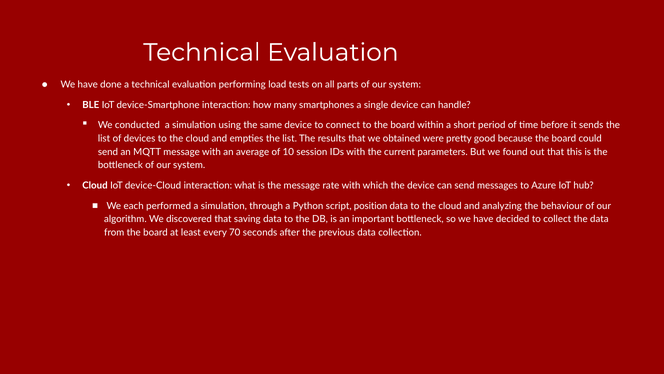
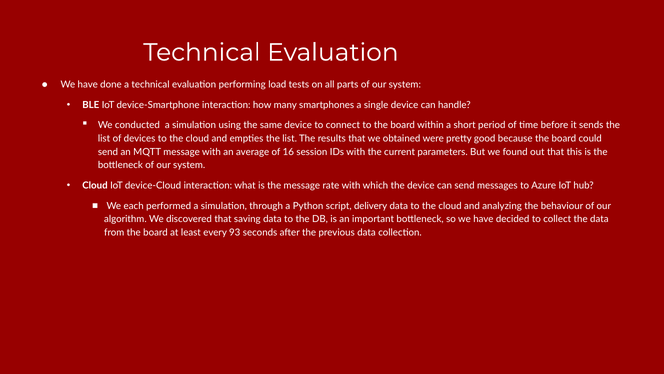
10: 10 -> 16 (288, 152)
position: position -> delivery (371, 206)
70: 70 -> 93 (235, 232)
